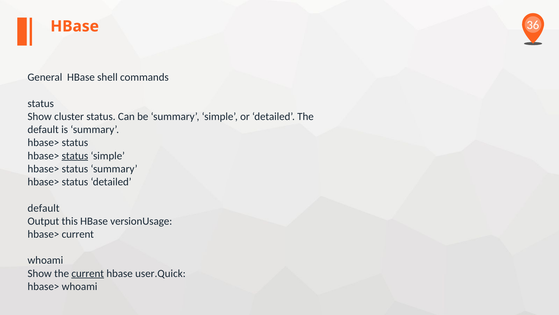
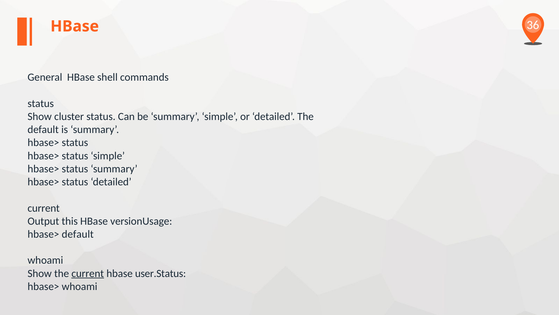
status underline: present -> none (75, 156)
default: default -> current (44, 208)
hbase> current: current -> default (78, 234)
user.Quick: user.Quick -> user.Status (161, 273)
